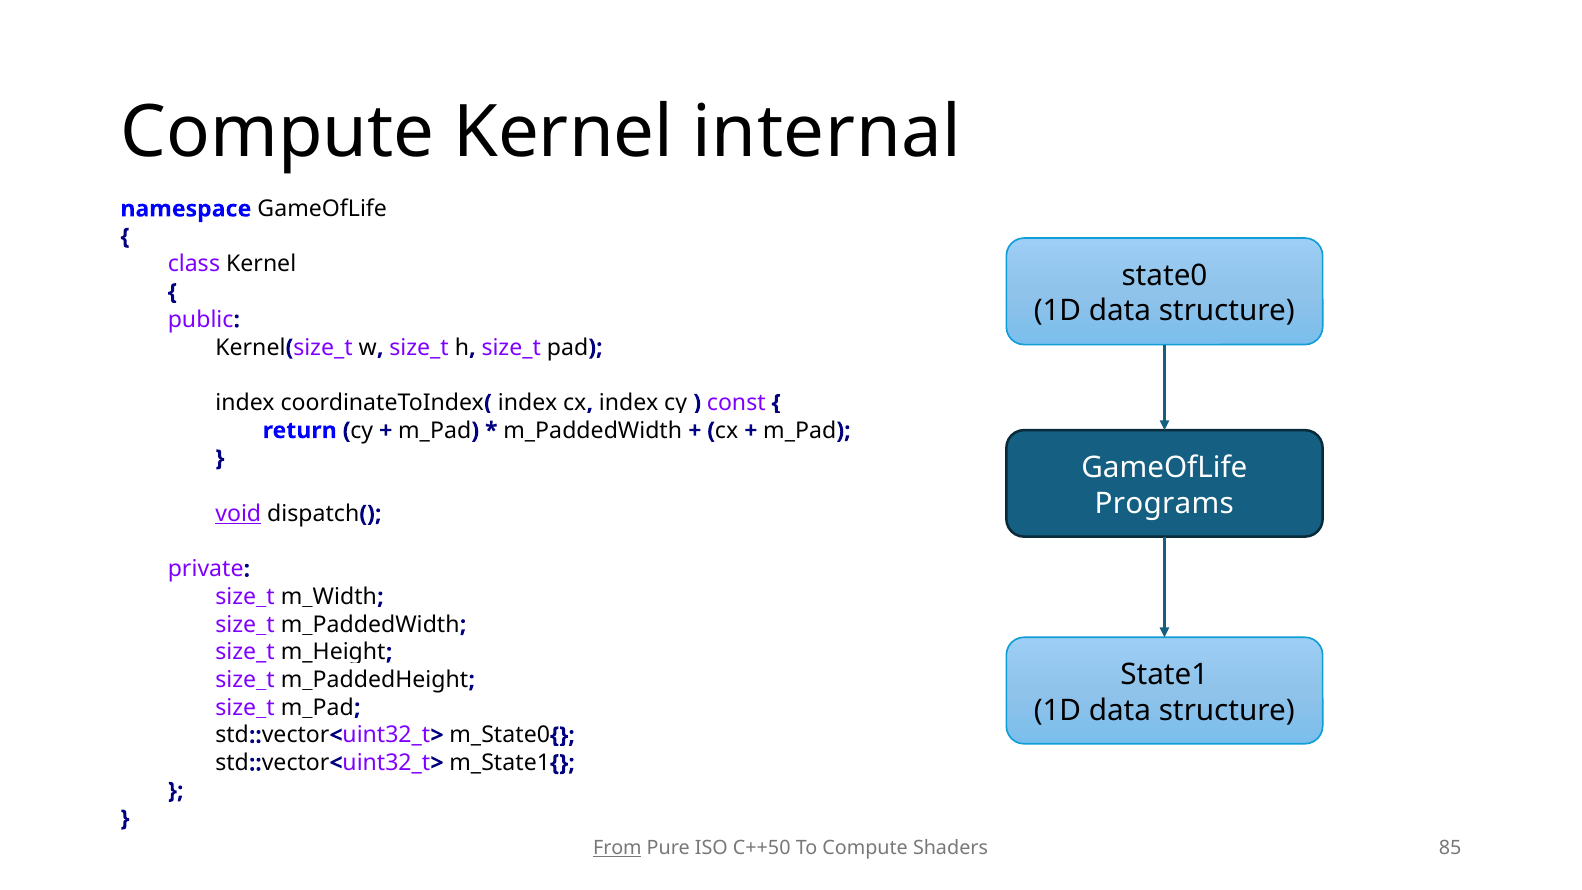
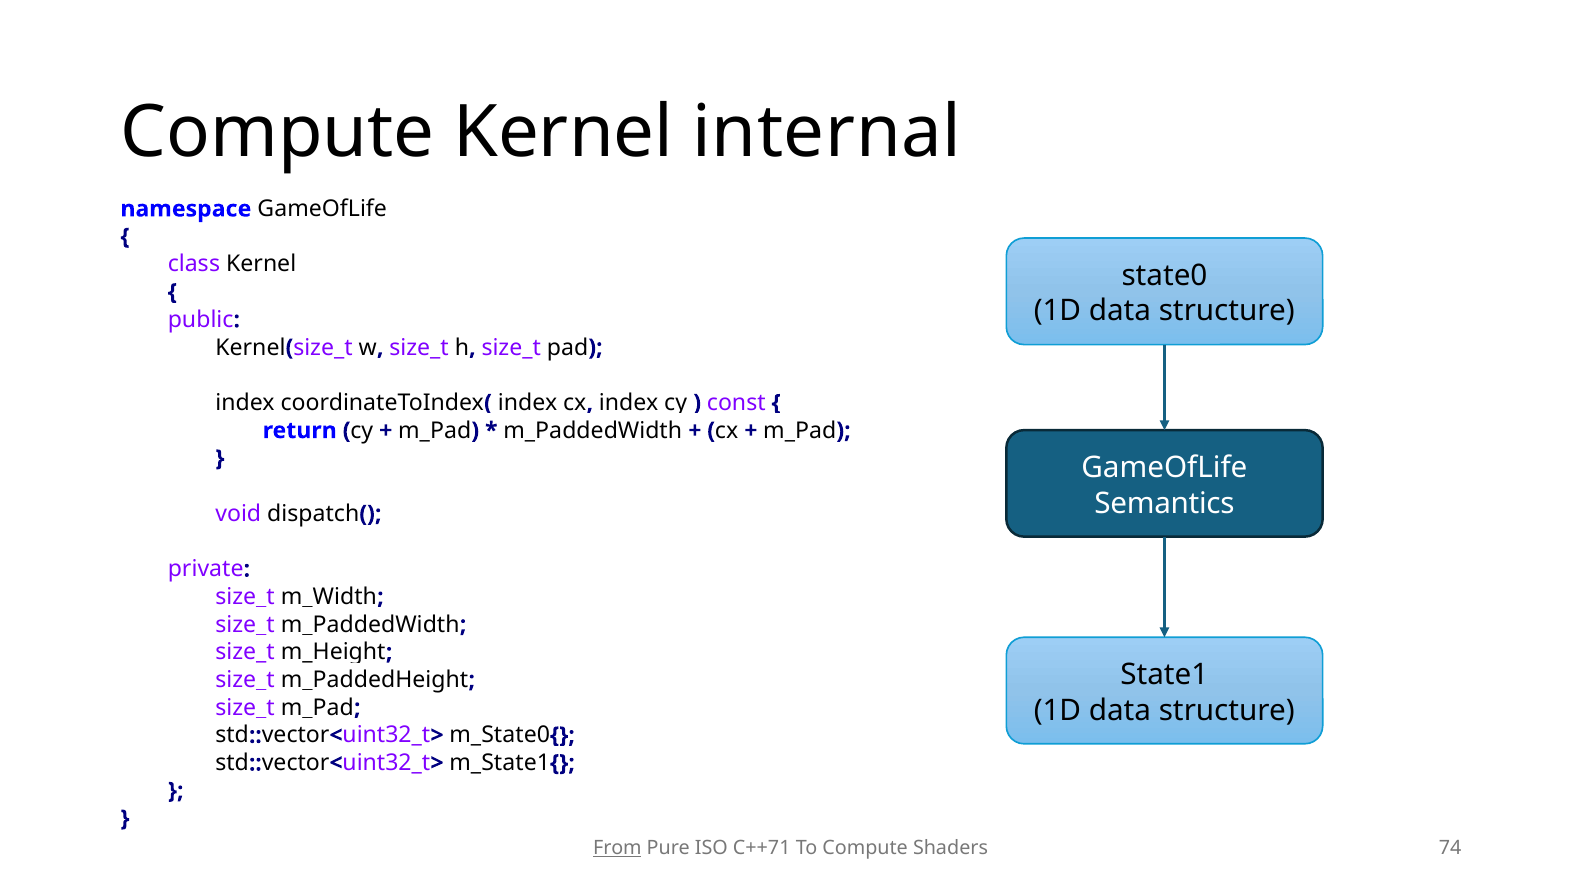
Programs: Programs -> Semantics (1165, 503)
void underline: present -> none (238, 514)
C++50: C++50 -> C++71 (762, 848)
85: 85 -> 74 (1450, 848)
